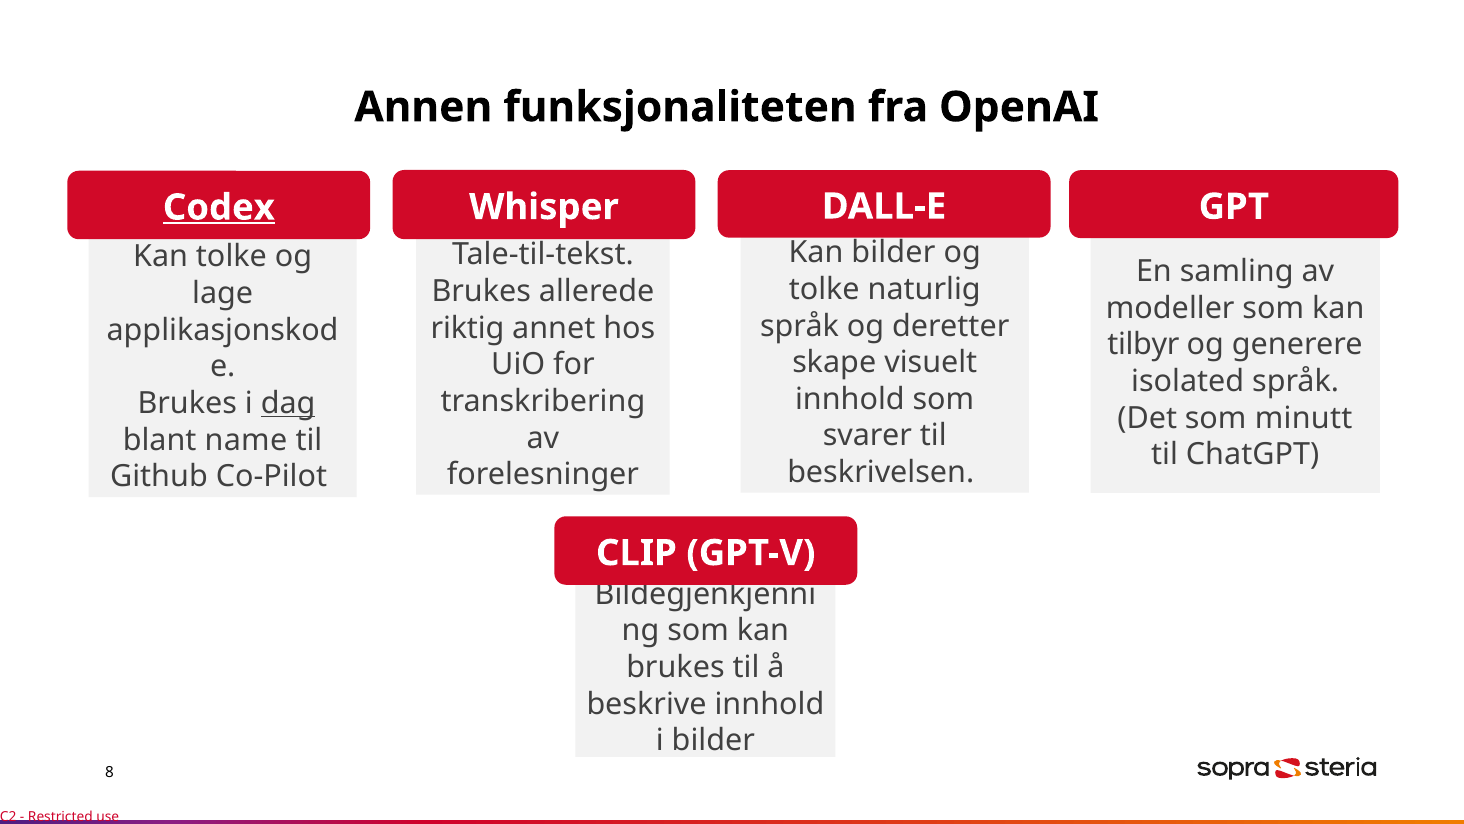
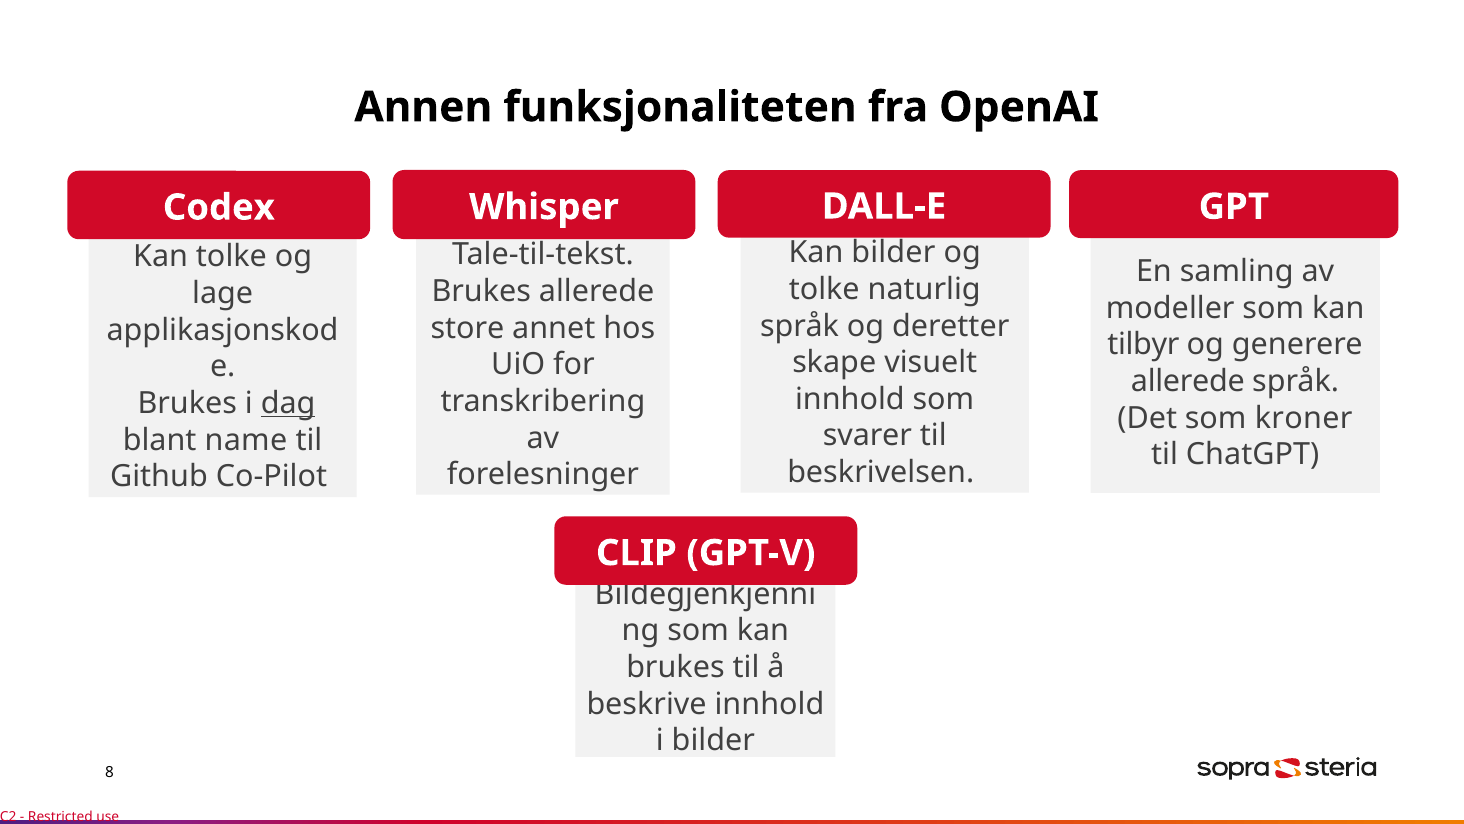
Codex underline: present -> none (219, 207)
riktig: riktig -> store (467, 328)
isolated: isolated -> allerede (1188, 381)
minutt: minutt -> kroner (1304, 418)
